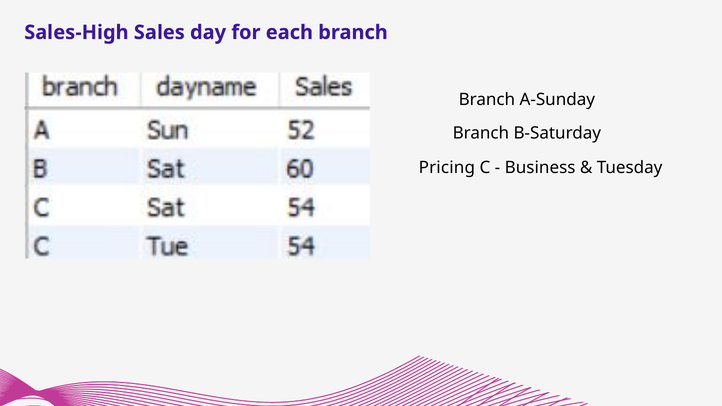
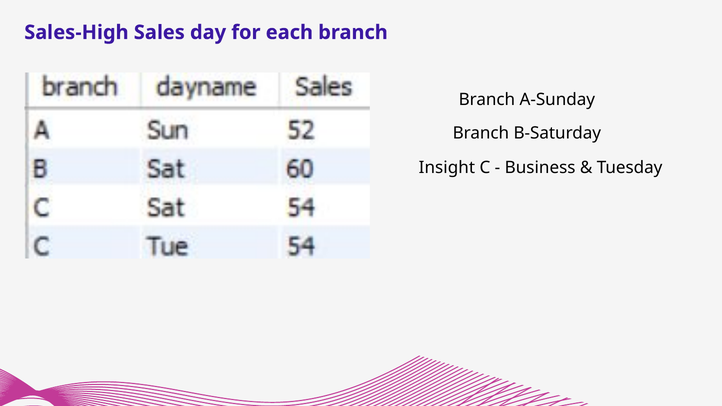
Pricing: Pricing -> Insight (447, 167)
